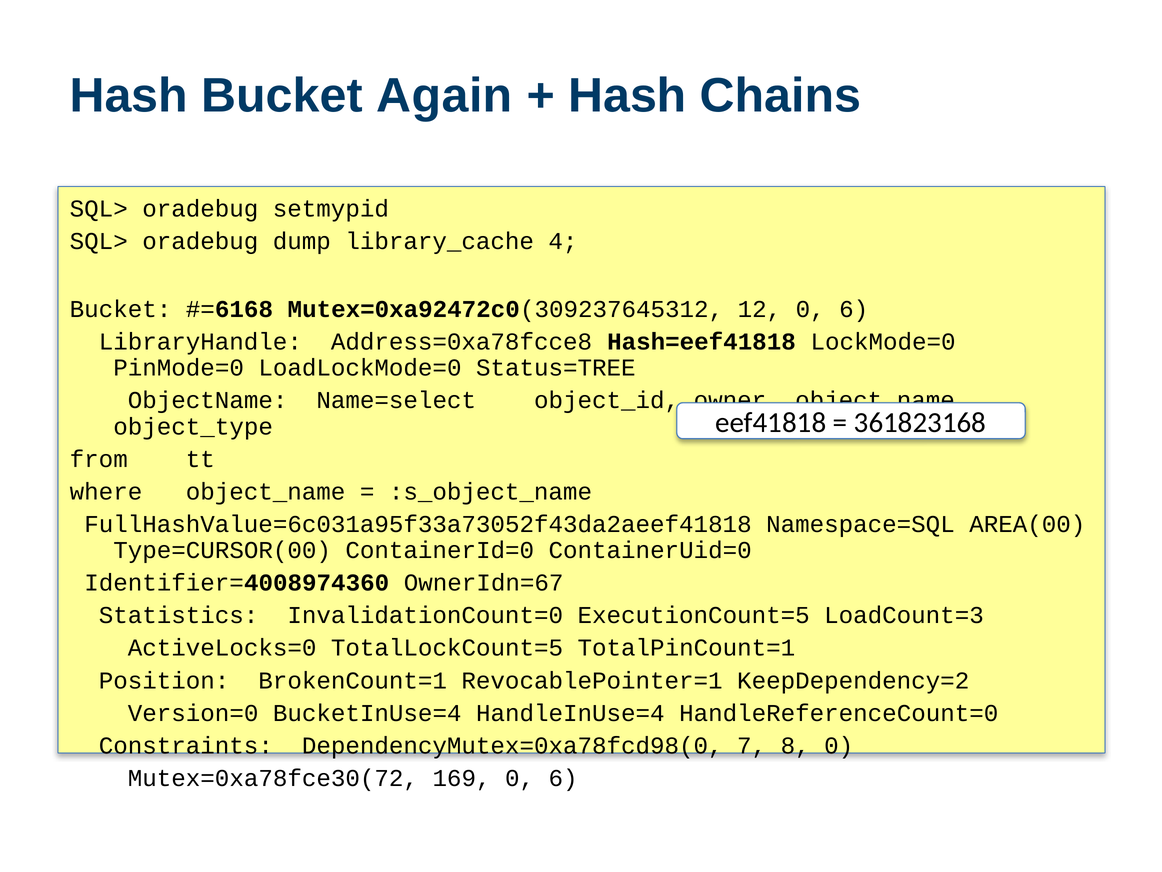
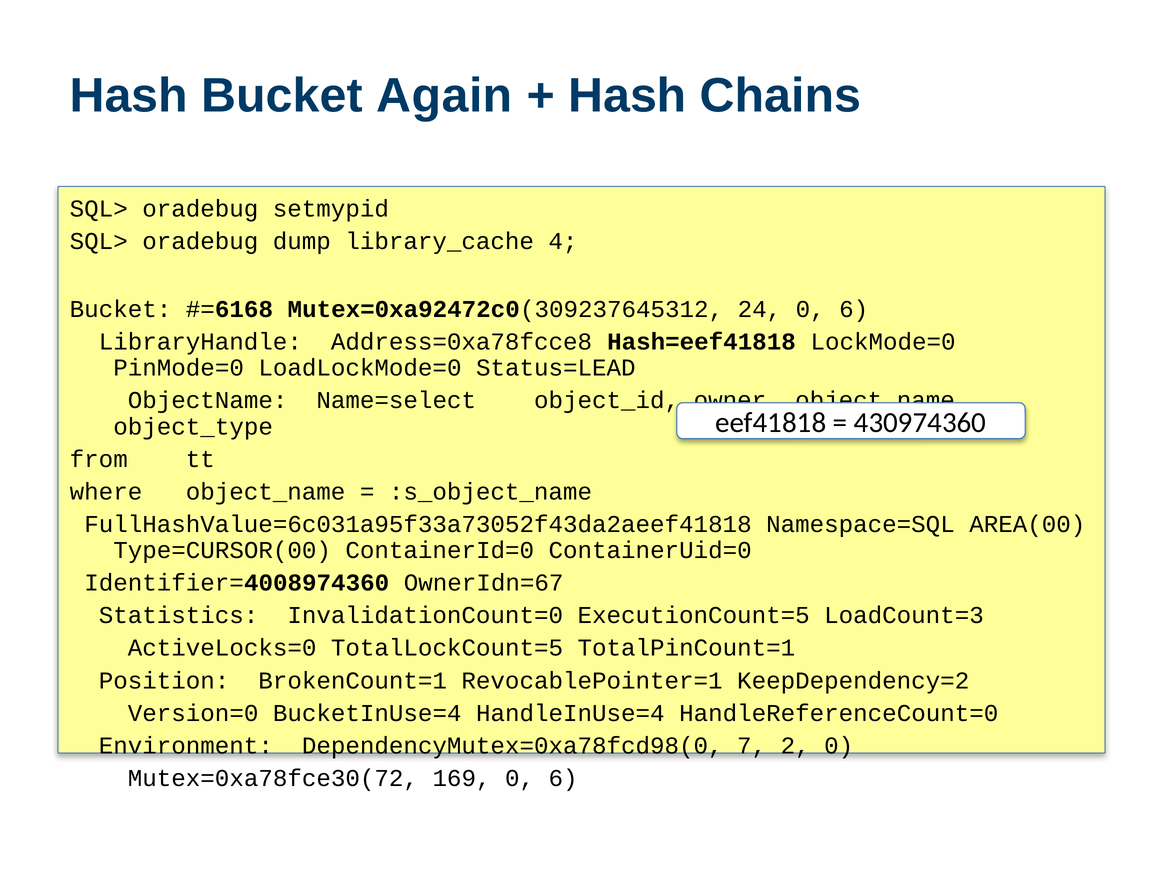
12: 12 -> 24 (759, 309)
Status=TREE: Status=TREE -> Status=LEAD (556, 368)
361823168: 361823168 -> 430974360 (920, 422)
Constraints: Constraints -> Environment (186, 745)
8: 8 -> 2 (795, 745)
